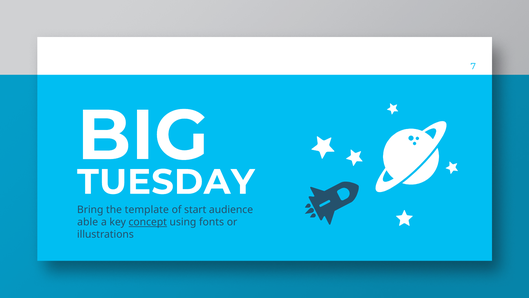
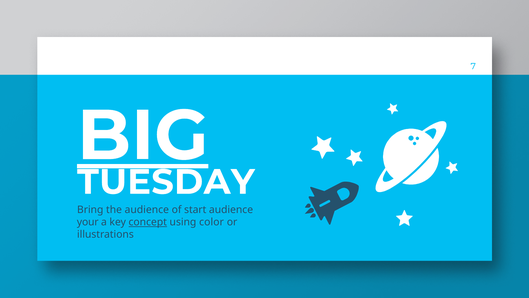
BIG underline: none -> present (143, 136)
the template: template -> audience (147, 210)
able: able -> your (88, 222)
fonts: fonts -> color (212, 222)
